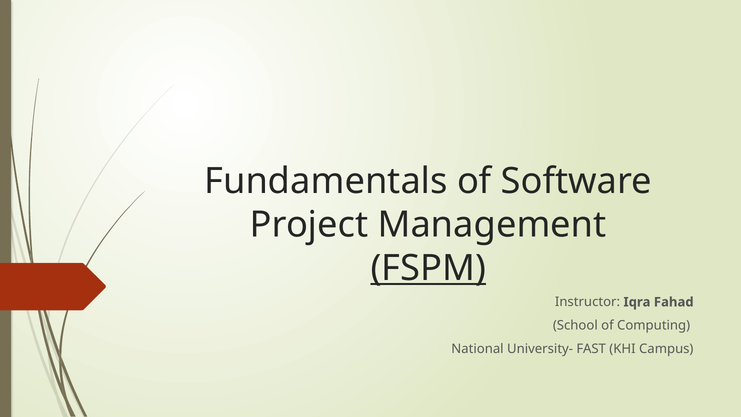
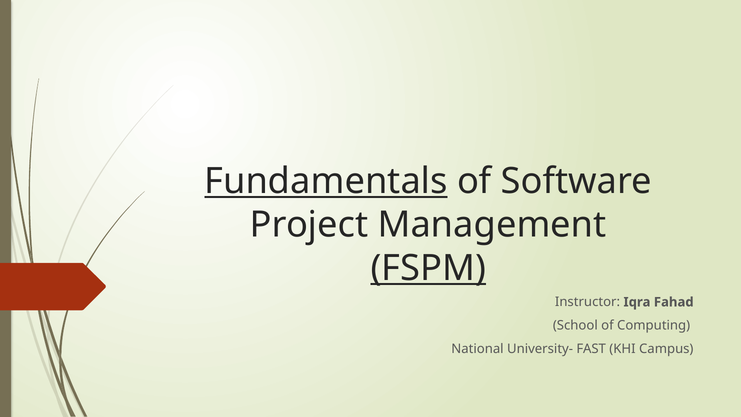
Fundamentals underline: none -> present (326, 181)
